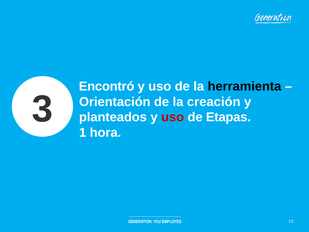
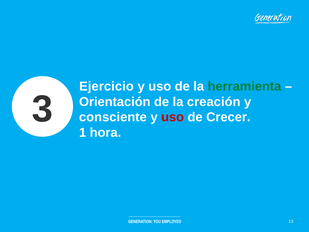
Encontró: Encontró -> Ejercicio (106, 86)
herramienta colour: black -> green (244, 86)
planteados: planteados -> consciente (113, 117)
Etapas: Etapas -> Crecer (228, 117)
